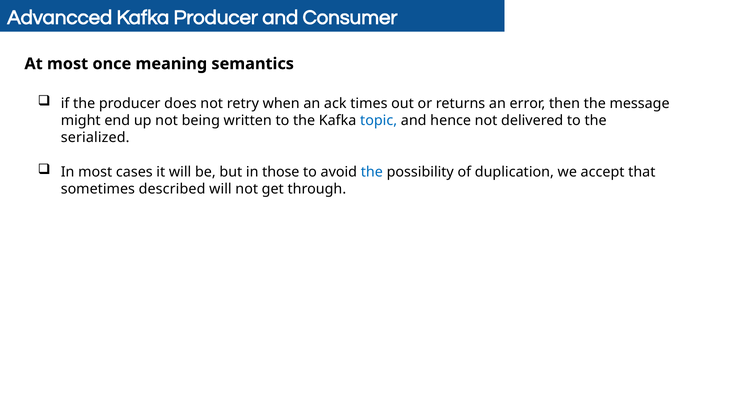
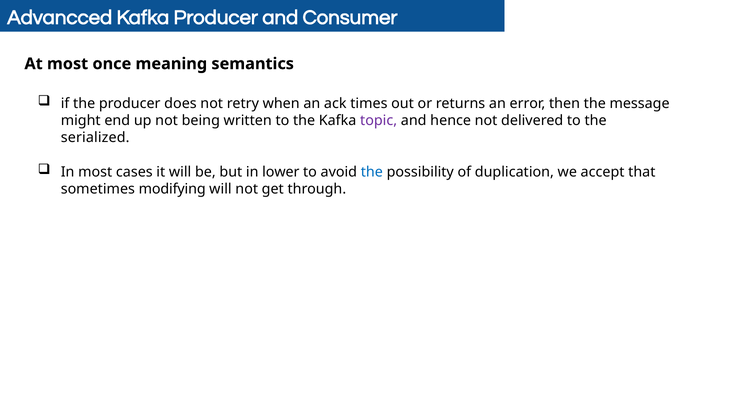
topic colour: blue -> purple (379, 121)
those: those -> lower (281, 172)
described: described -> modifying (172, 189)
